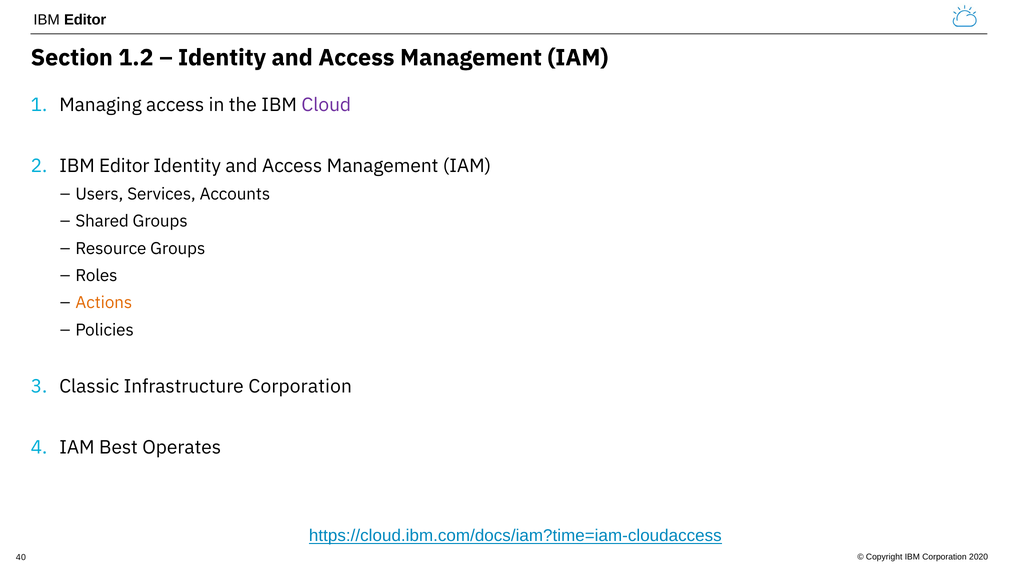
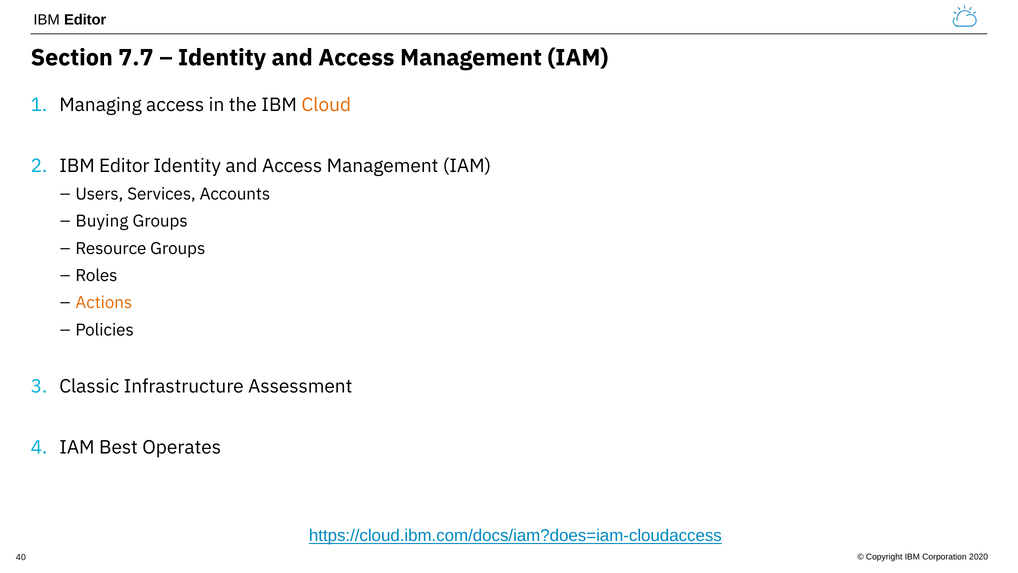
1.2: 1.2 -> 7.7 (136, 58)
Cloud colour: purple -> orange (326, 105)
Shared: Shared -> Buying (102, 221)
Infrastructure Corporation: Corporation -> Assessment (300, 386)
https://cloud.ibm.com/docs/iam?time=iam-cloudaccess: https://cloud.ibm.com/docs/iam?time=iam-cloudaccess -> https://cloud.ibm.com/docs/iam?does=iam-cloudaccess (515, 535)
